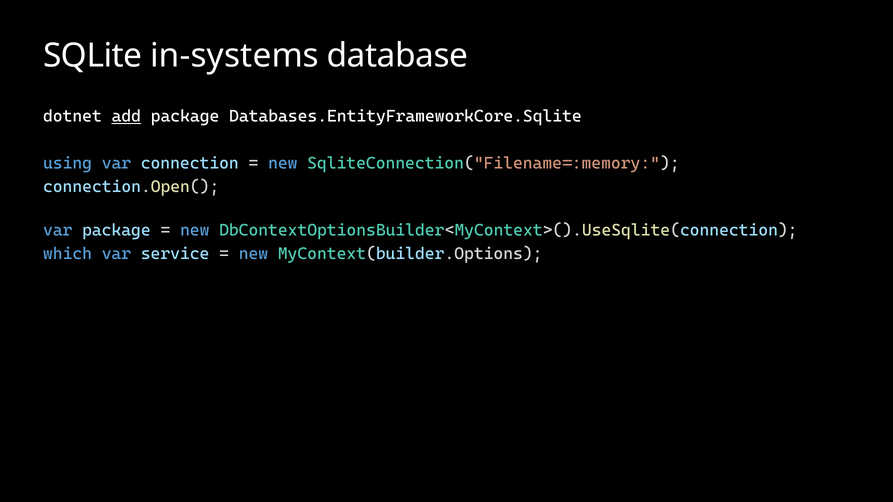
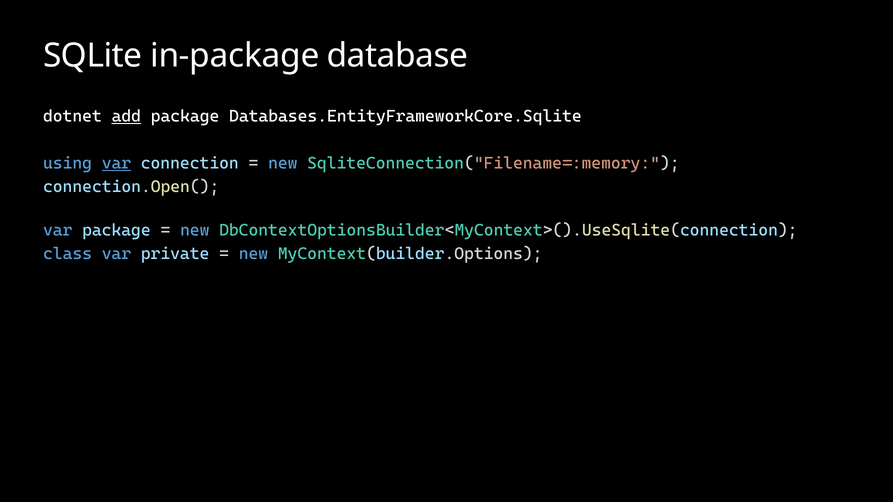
in-systems: in-systems -> in-package (235, 56)
var underline: none -> present (116, 163)
which: which -> class (68, 254)
service: service -> private (175, 254)
